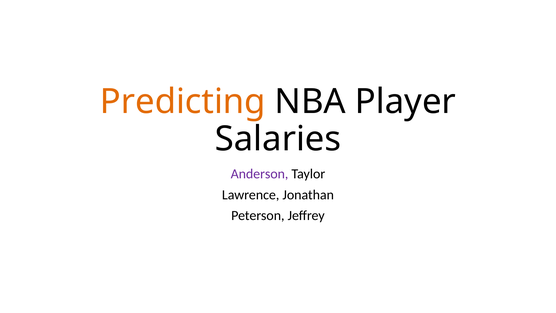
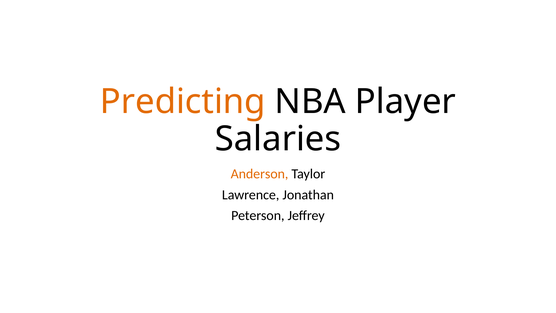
Anderson colour: purple -> orange (260, 174)
